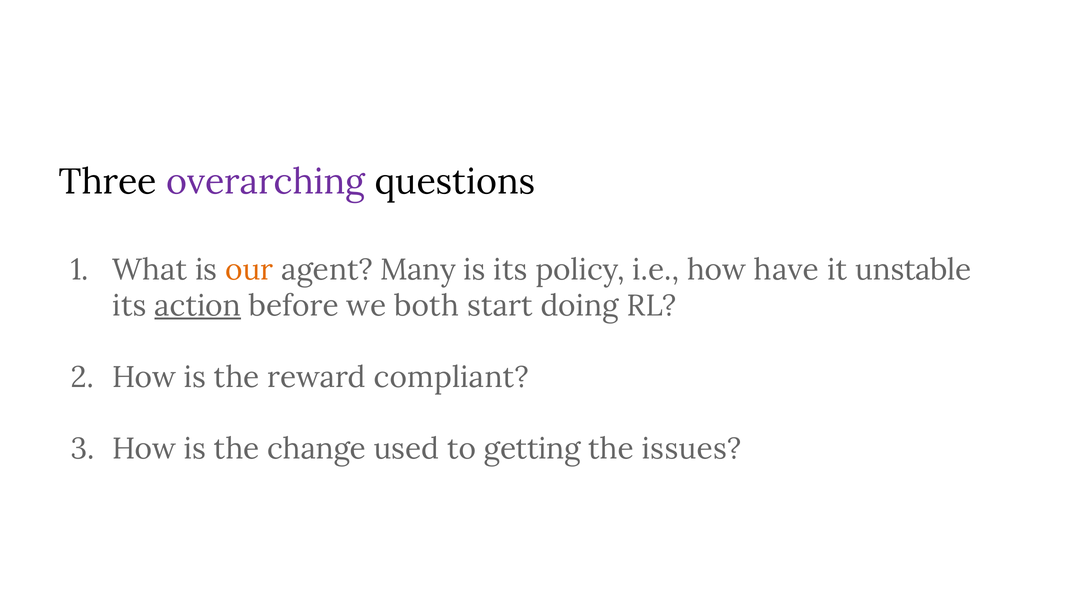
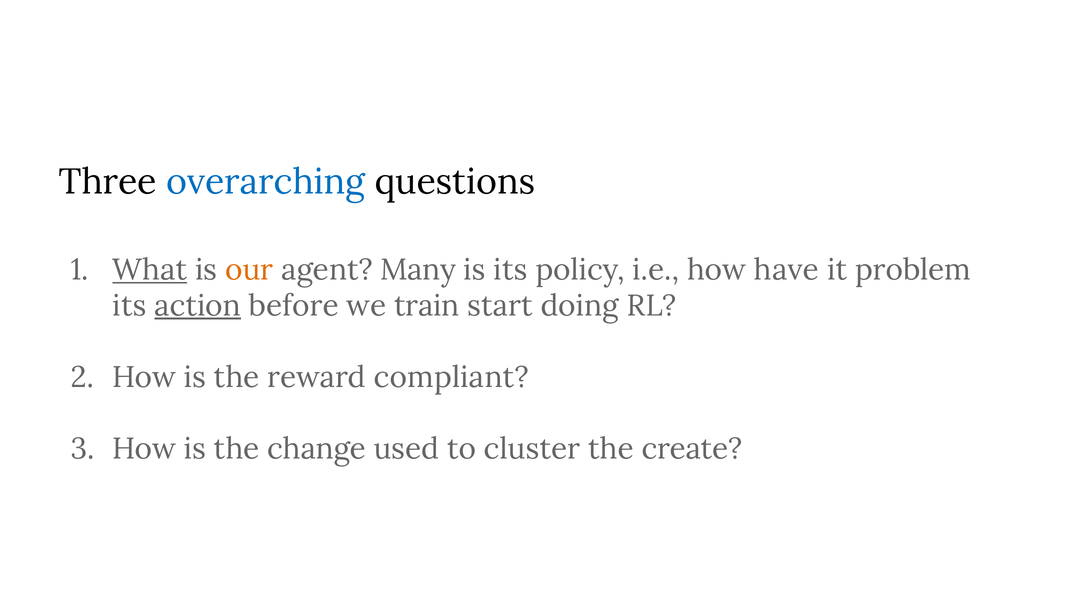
overarching colour: purple -> blue (266, 182)
What underline: none -> present (150, 270)
unstable: unstable -> problem (913, 270)
both: both -> train (427, 306)
getting: getting -> cluster (532, 449)
issues: issues -> create (692, 449)
